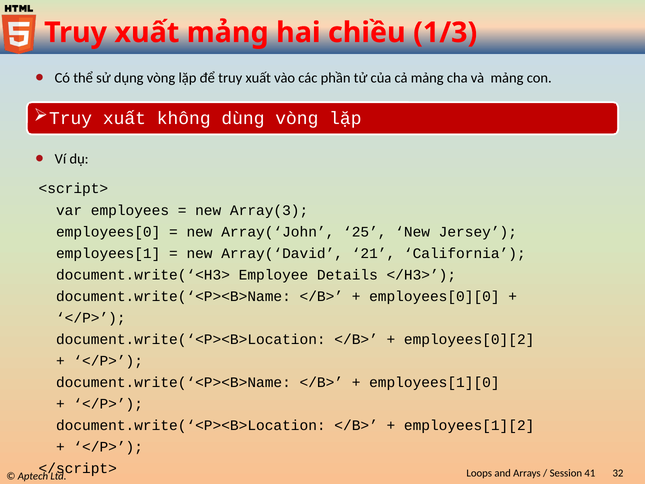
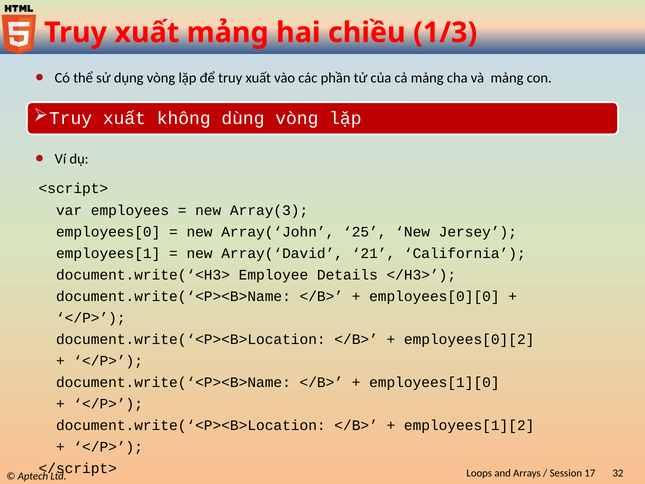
41: 41 -> 17 (590, 473)
